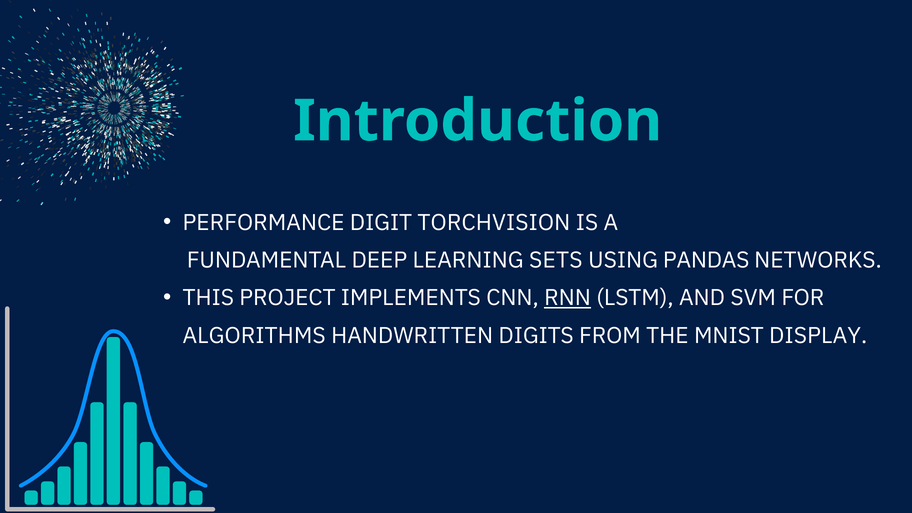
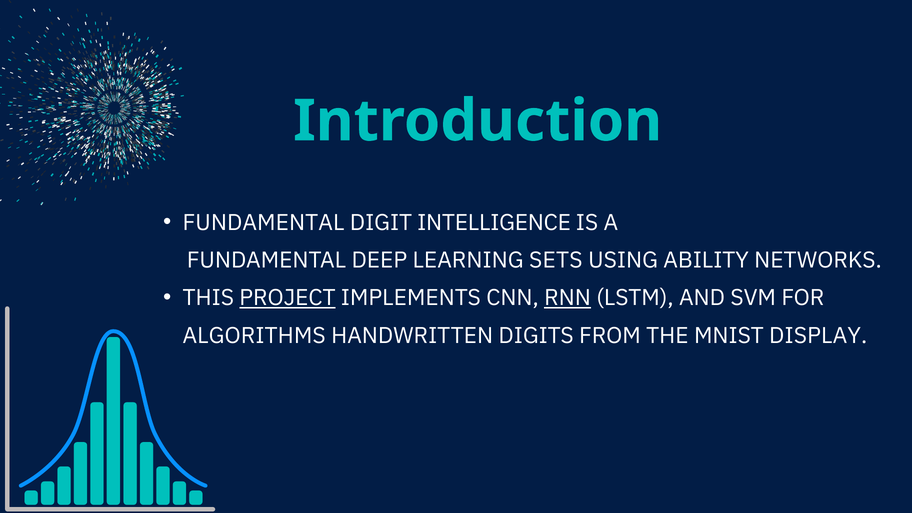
PERFORMANCE: PERFORMANCE -> FUNDAMENTAL (263, 223)
TORCHVISION: TORCHVISION -> INTELLIGENCE (494, 223)
PANDAS: PANDAS -> ABILITY (706, 260)
PROJECT underline: none -> present (287, 298)
